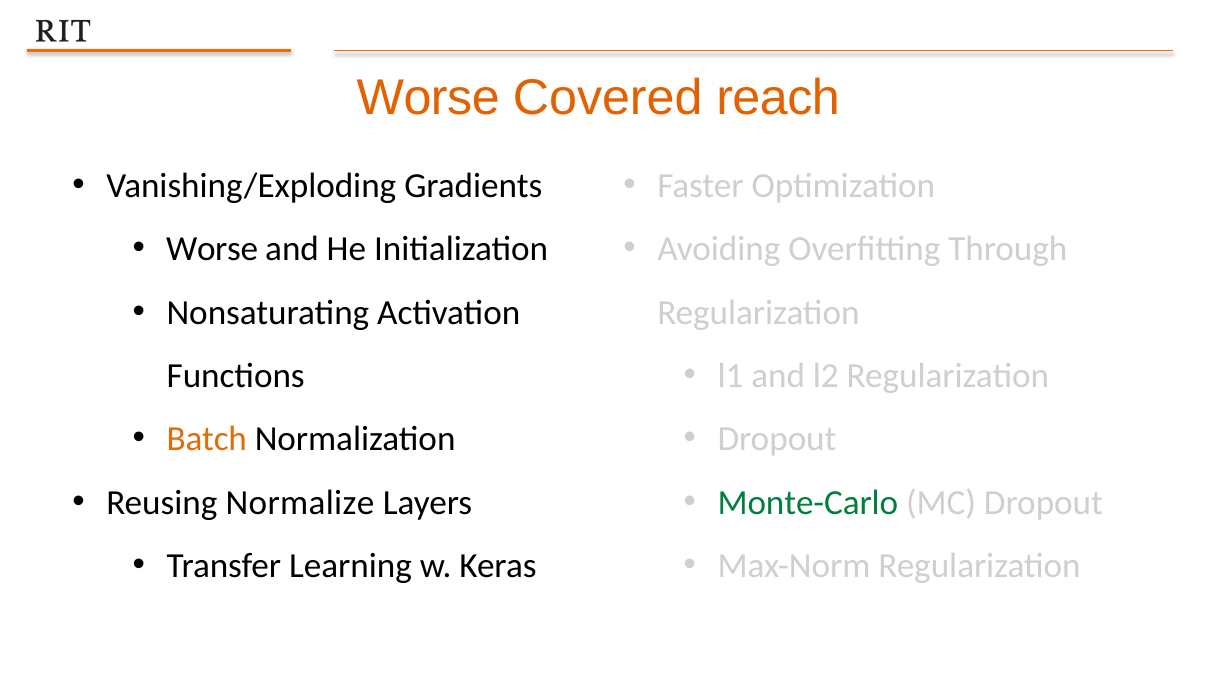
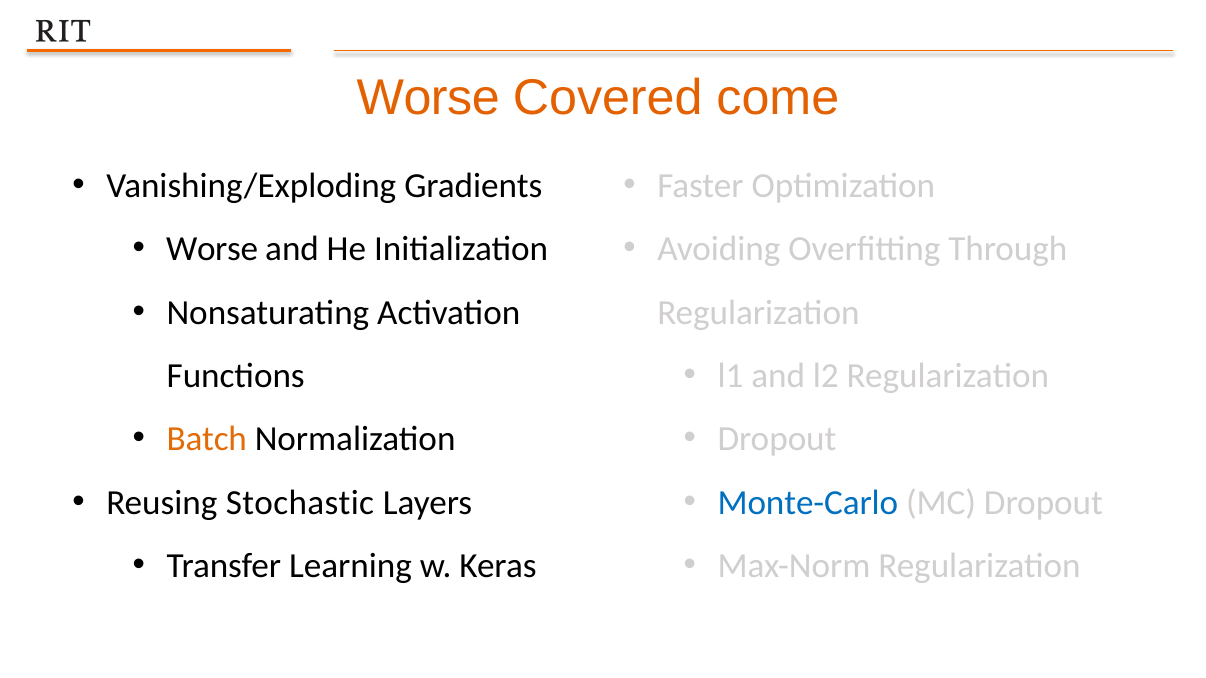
reach: reach -> come (778, 98)
Normalize: Normalize -> Stochastic (300, 503)
Monte-Carlo colour: green -> blue (808, 503)
